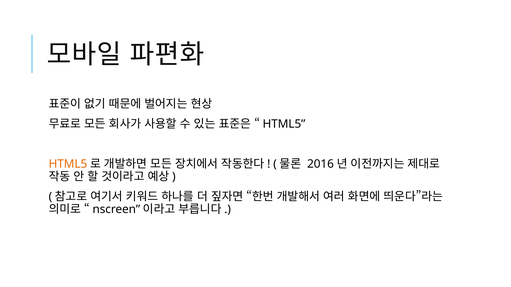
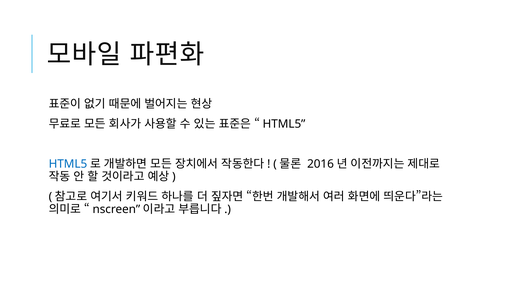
HTML5 colour: orange -> blue (68, 164)
